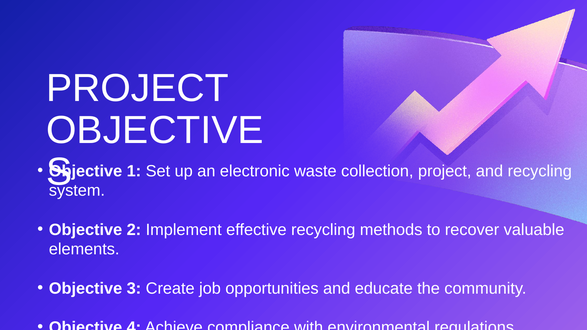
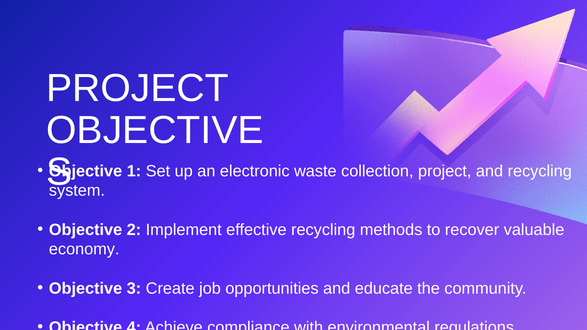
elements: elements -> economy (84, 249)
